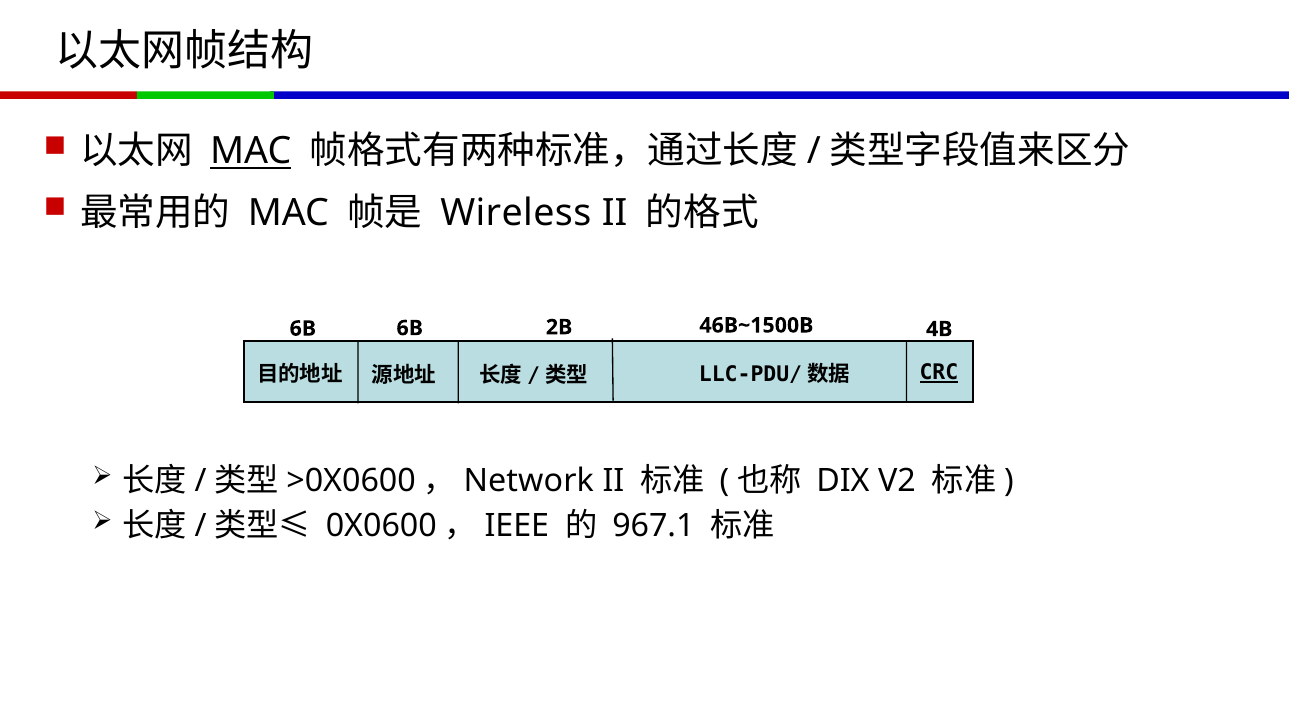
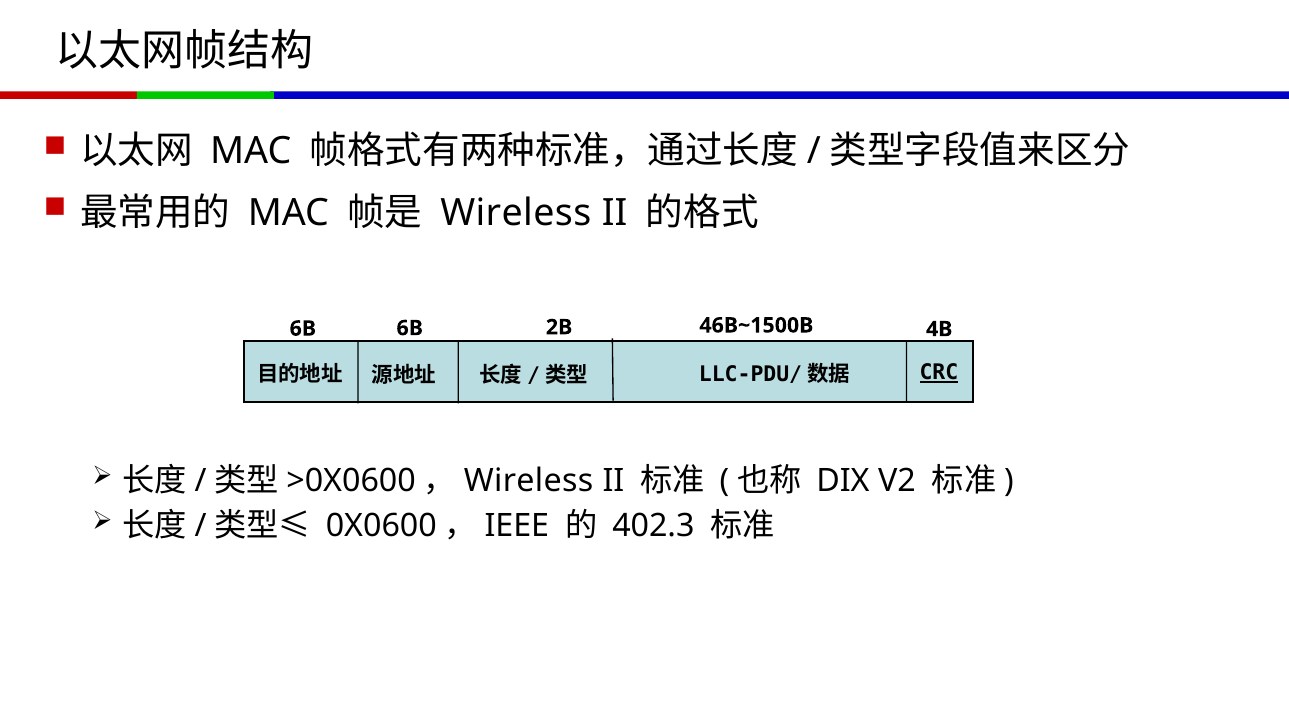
MAC underline: present -> none (251, 152)
Network: Network -> Wireless (529, 481)
967.1: 967.1 -> 402.3 (653, 526)
